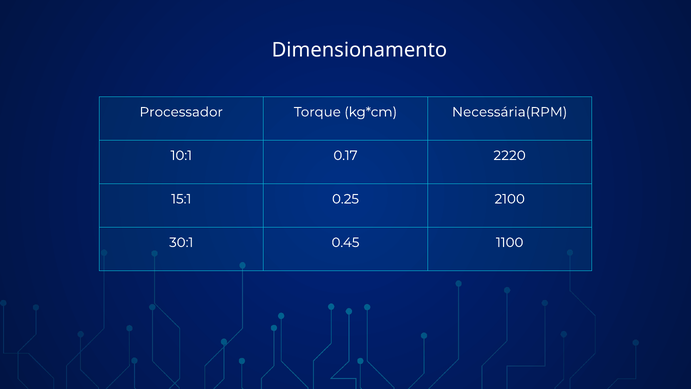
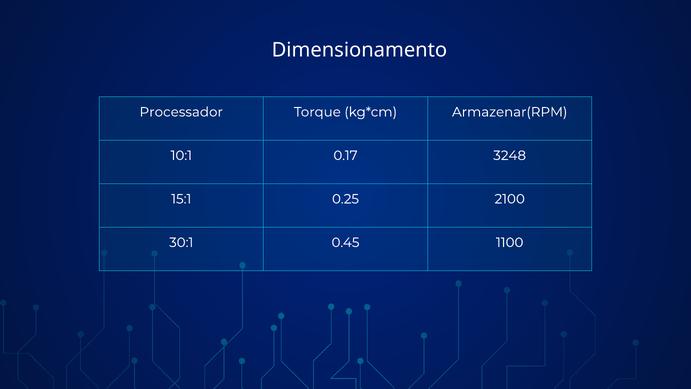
Necessária(RPM: Necessária(RPM -> Armazenar(RPM (510, 112)
2220: 2220 -> 3248 (510, 155)
